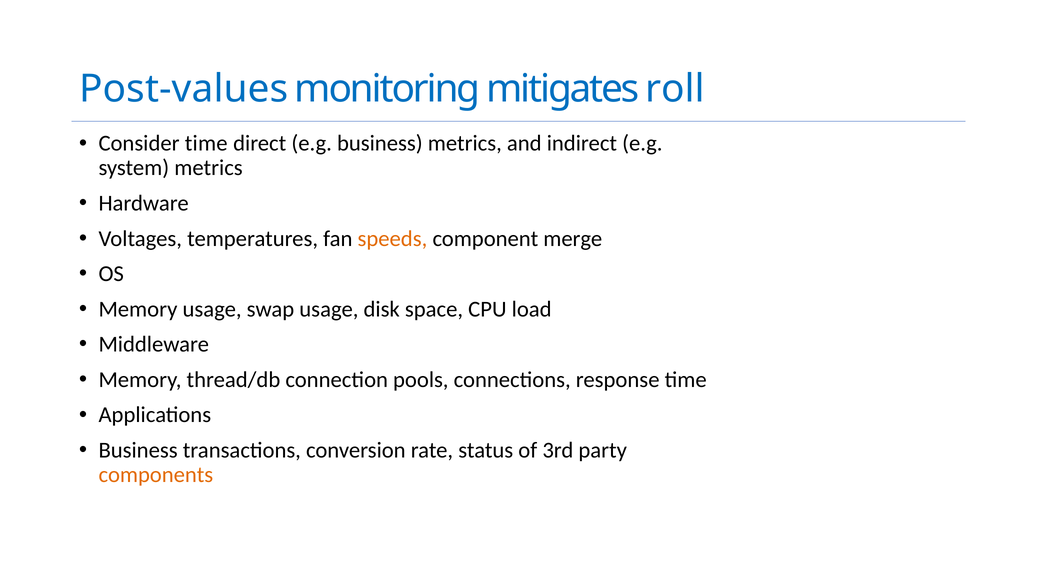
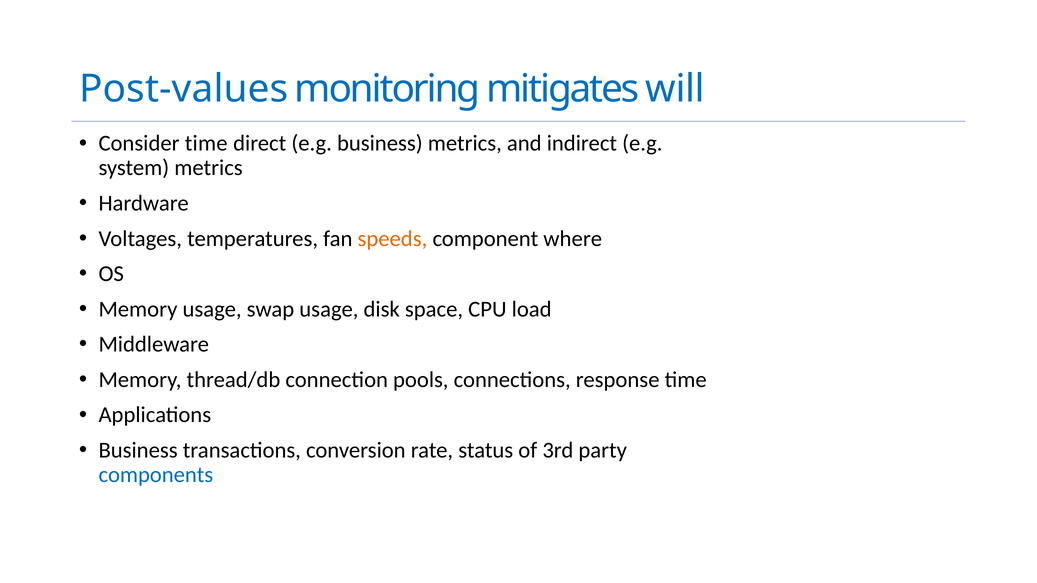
roll: roll -> will (675, 89)
merge: merge -> where (573, 239)
components colour: orange -> blue (156, 475)
